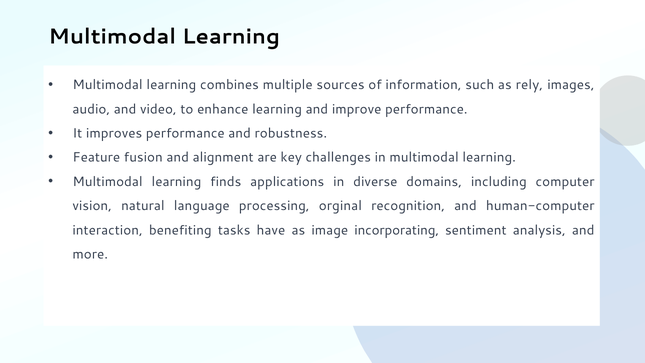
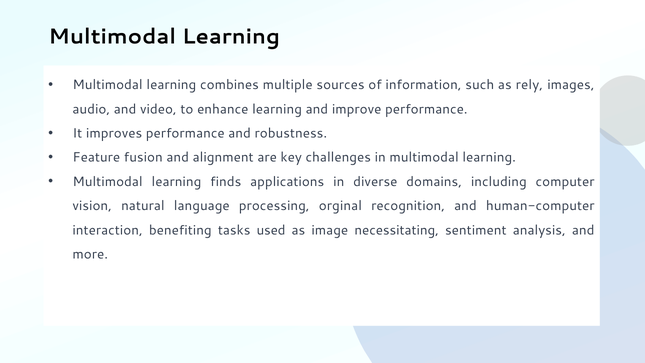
have: have -> used (271, 230)
incorporating: incorporating -> necessitating (397, 230)
